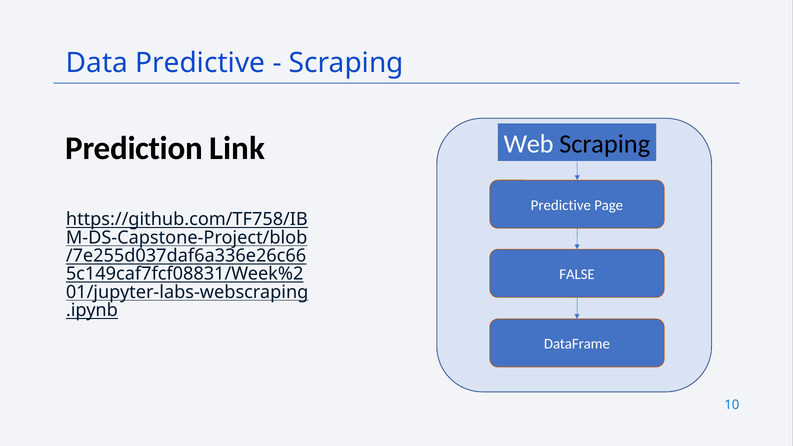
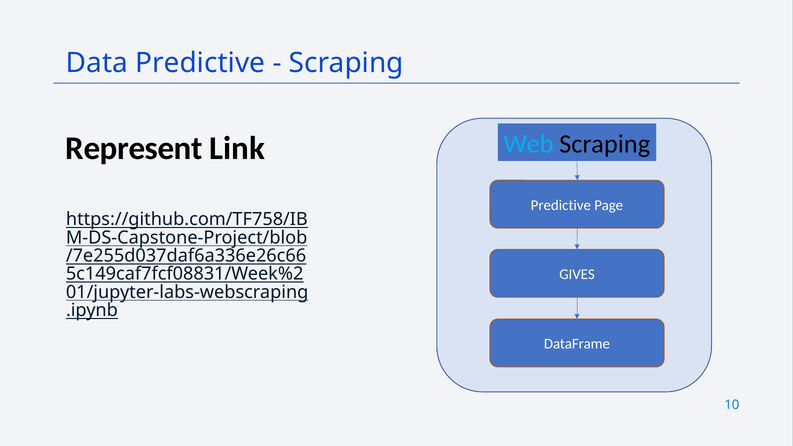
Web colour: white -> light blue (529, 144)
Prediction: Prediction -> Represent (134, 148)
FALSE: FALSE -> GIVES (577, 274)
